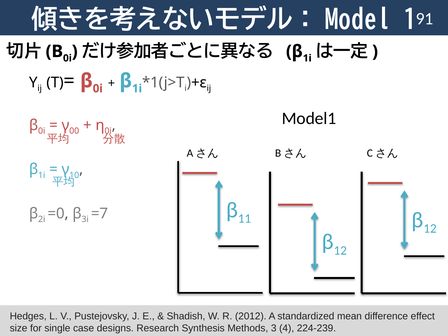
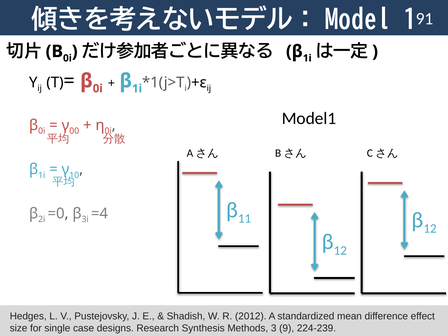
=7: =7 -> =4 (99, 214)
4: 4 -> 9 (287, 328)
